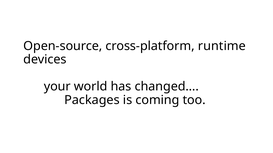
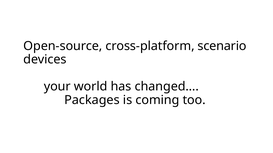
runtime: runtime -> scenario (222, 46)
